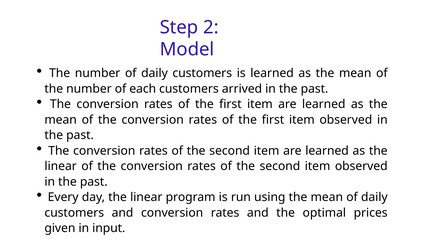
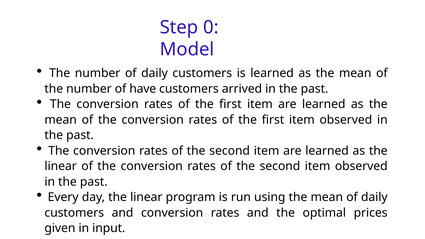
2: 2 -> 0 (211, 27)
each: each -> have (143, 89)
